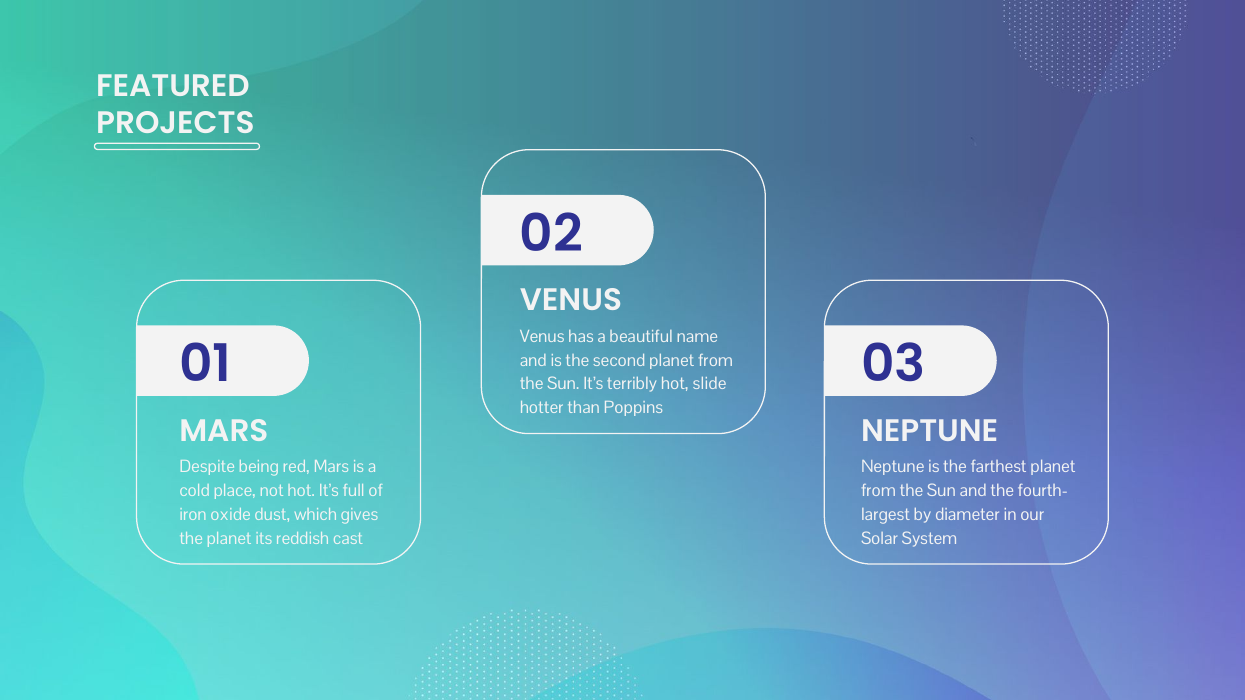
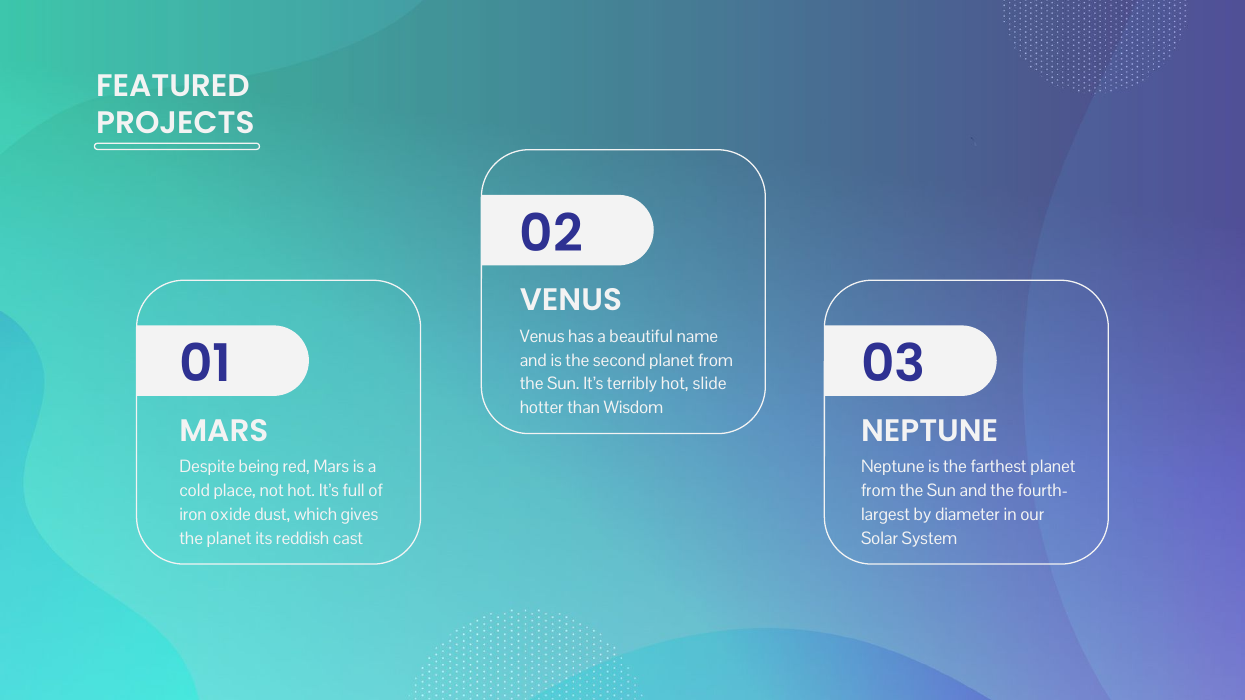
Poppins: Poppins -> Wisdom (634, 408)
